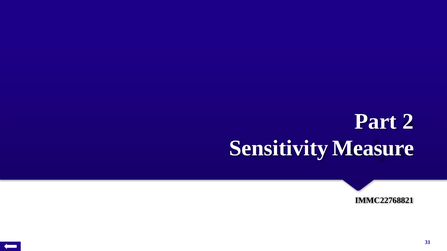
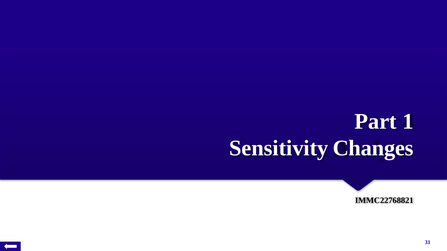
2: 2 -> 1 (408, 122)
Measure: Measure -> Changes (373, 149)
